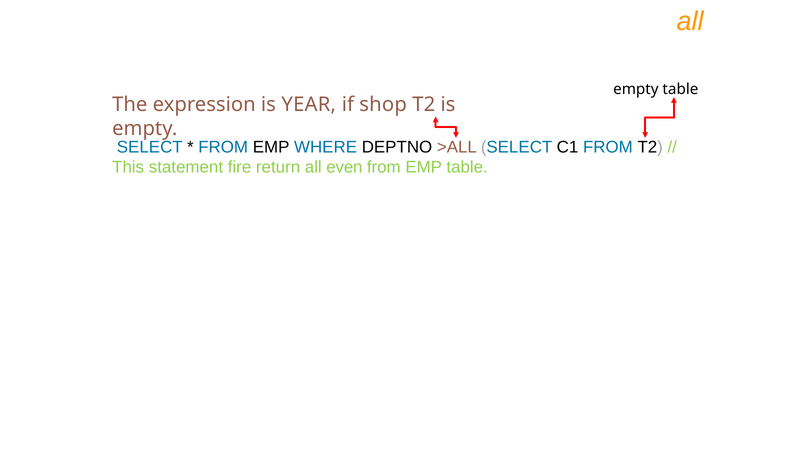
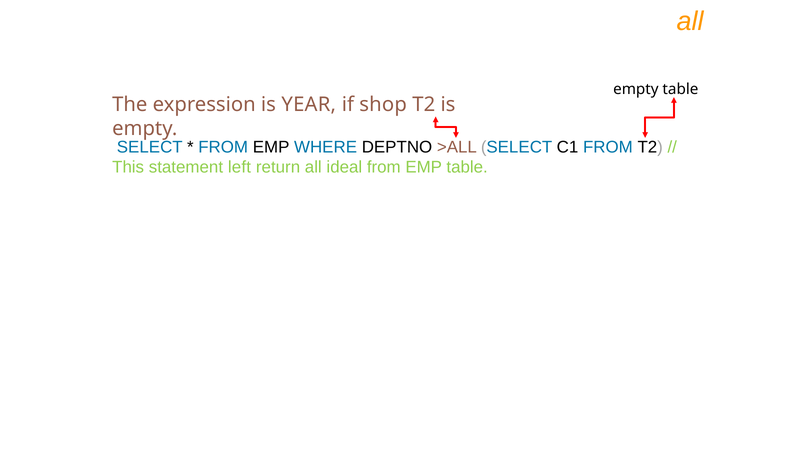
fire: fire -> left (239, 167)
even: even -> ideal (344, 167)
